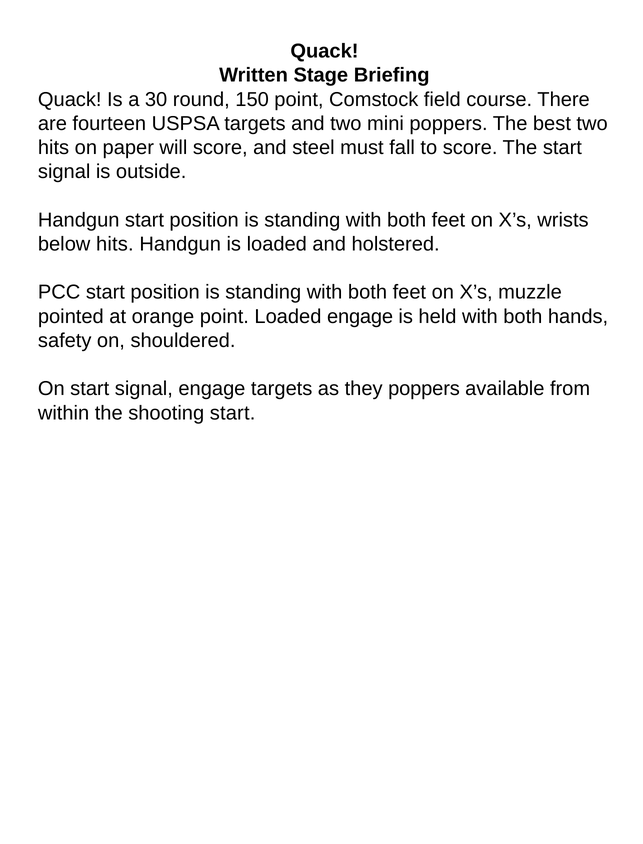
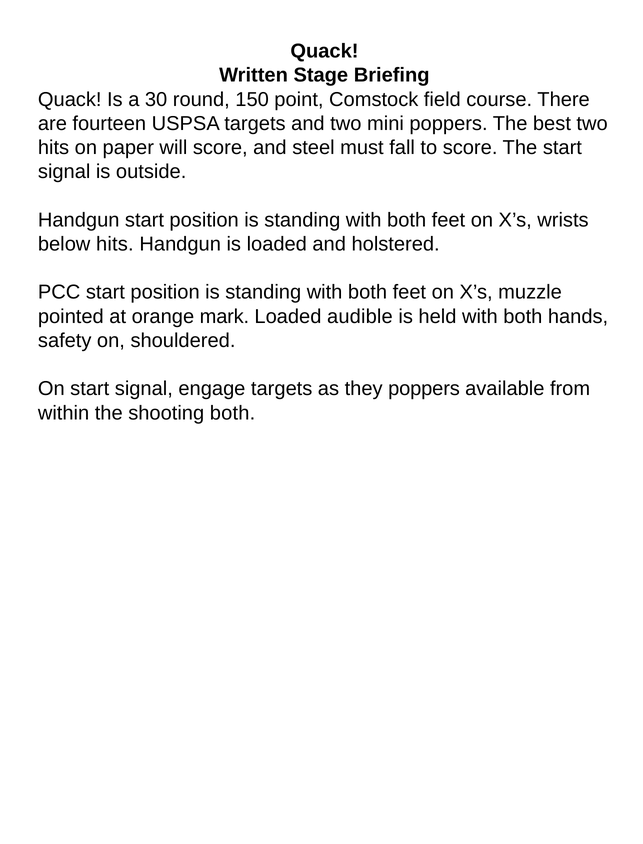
orange point: point -> mark (224, 316)
Loaded engage: engage -> audible (360, 316)
shooting start: start -> both (233, 413)
